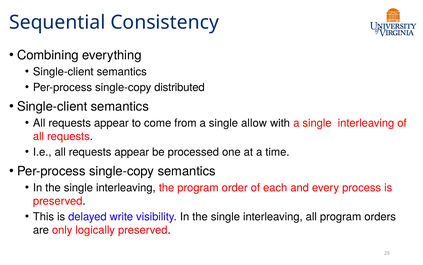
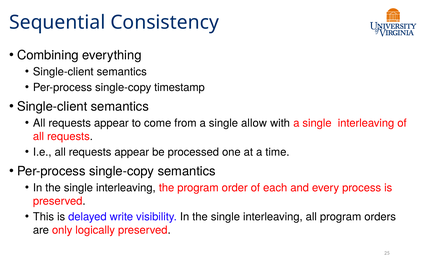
distributed: distributed -> timestamp (179, 87)
